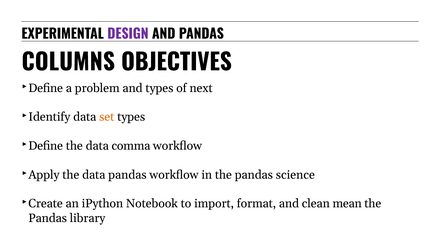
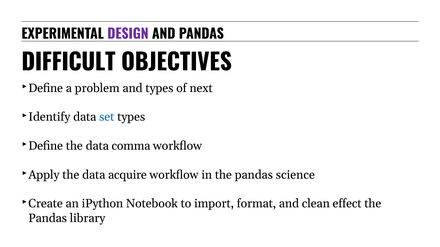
COLUMNS: COLUMNS -> DIFFICULT (68, 63)
set colour: orange -> blue (107, 117)
data pandas: pandas -> acquire (127, 175)
mean: mean -> effect (347, 204)
